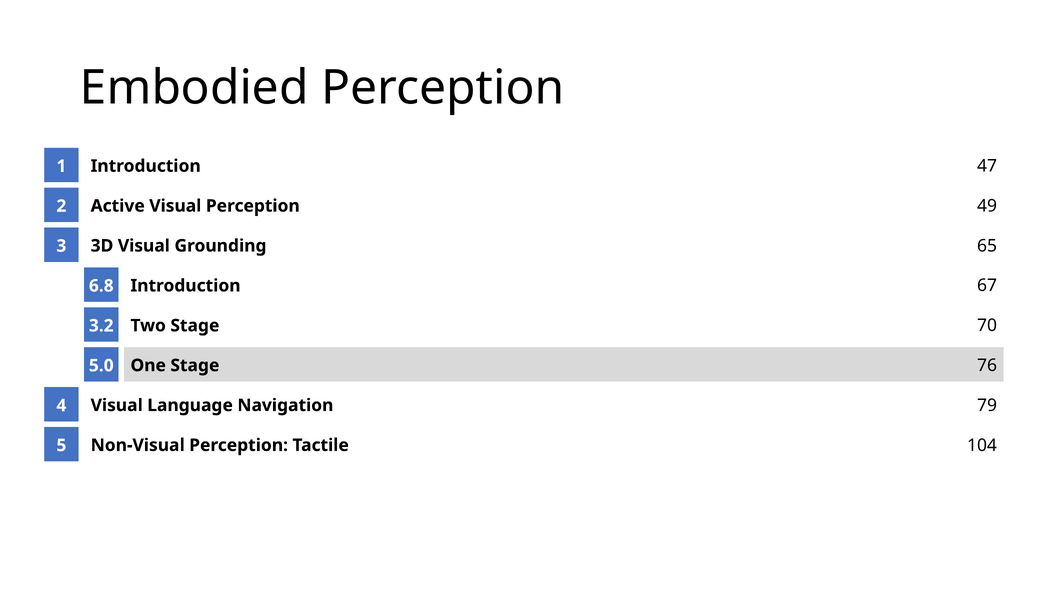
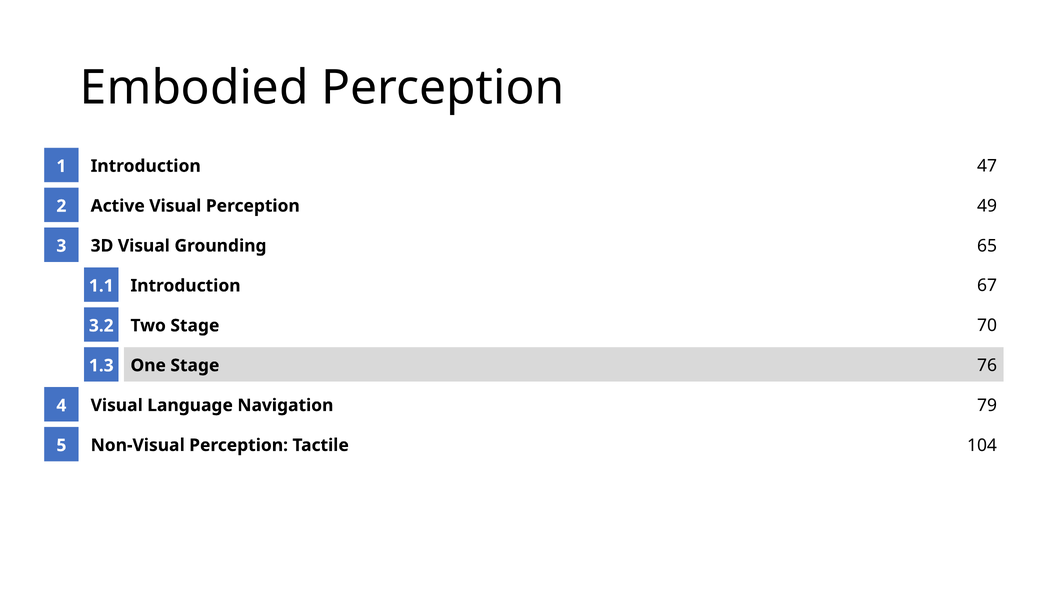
6.8: 6.8 -> 1.1 (101, 286)
5.0: 5.0 -> 1.3 (101, 365)
